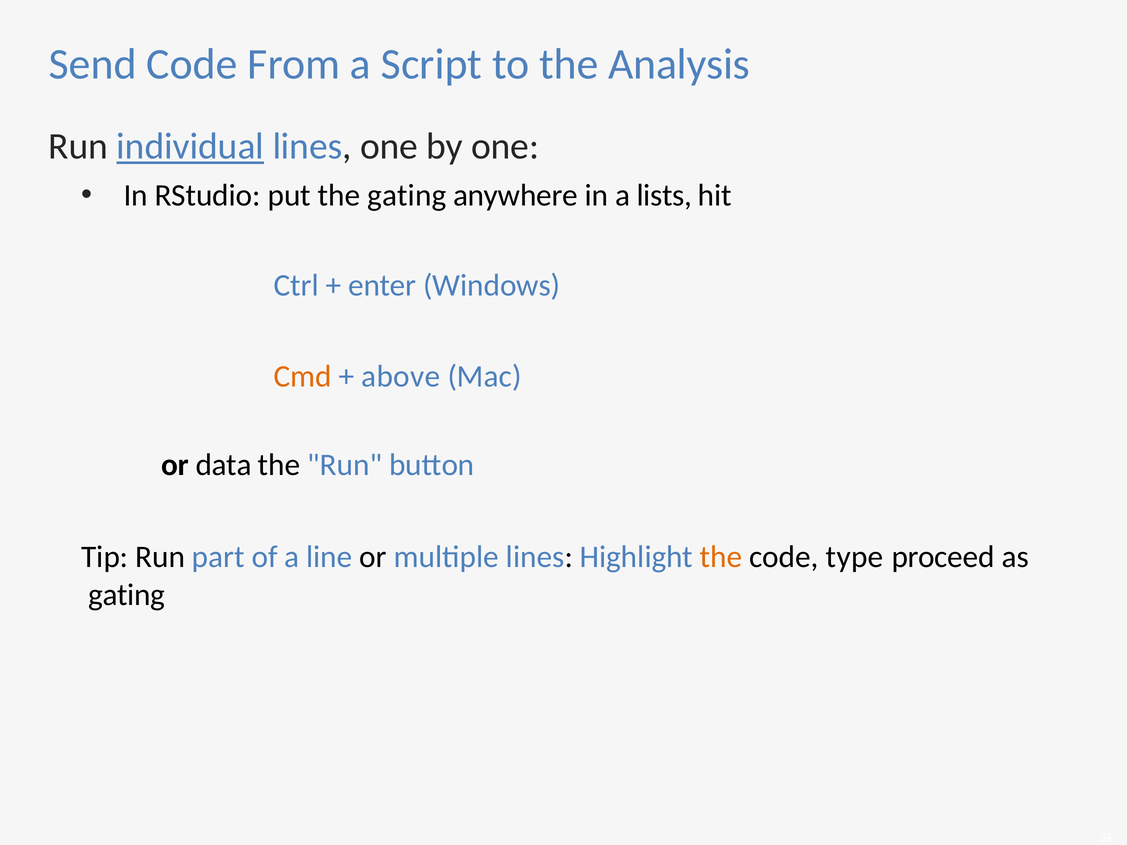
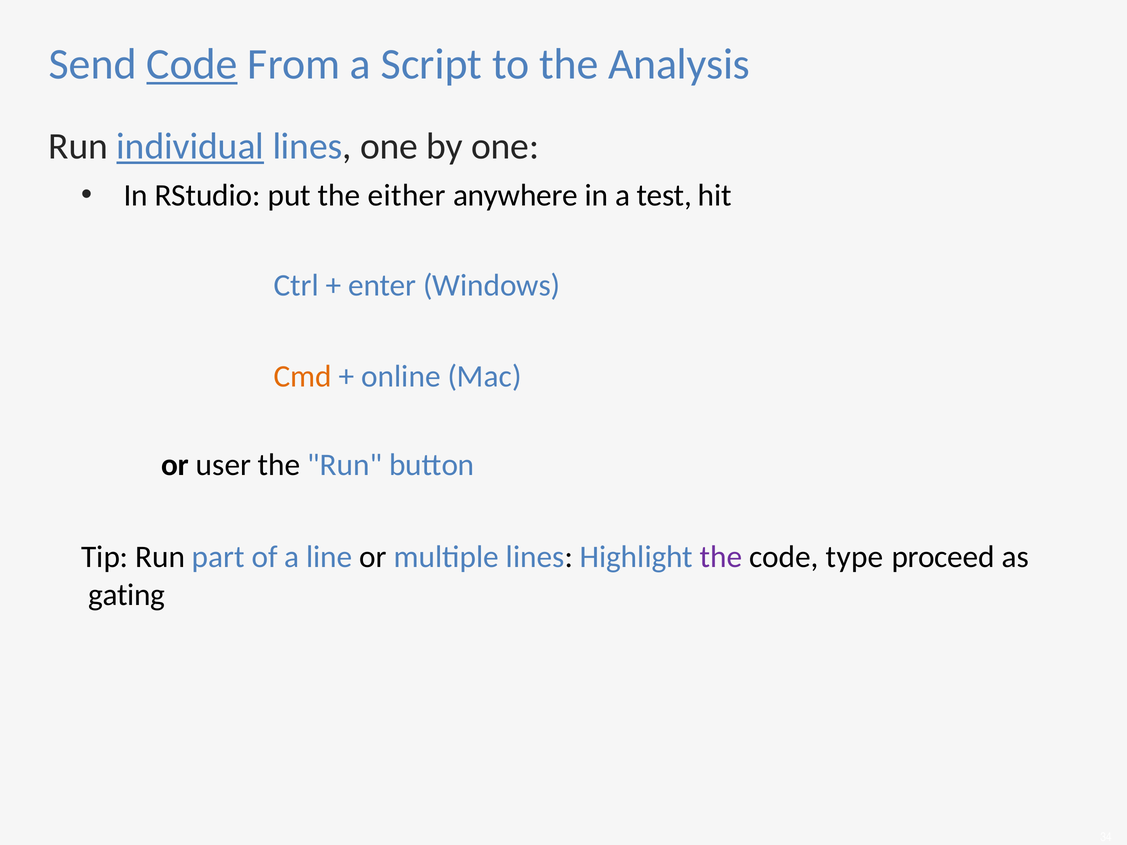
Code underline: none -> present (192, 64)
the gating: gating -> either (407, 196)
lists: lists -> test (664, 196)
above: above -> online (401, 377)
data: data -> user (224, 465)
the colour: orange -> purple (721, 557)
